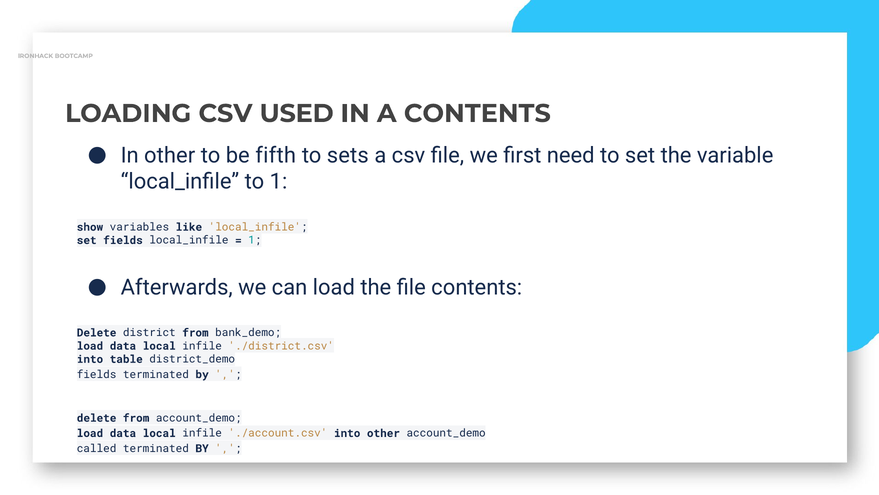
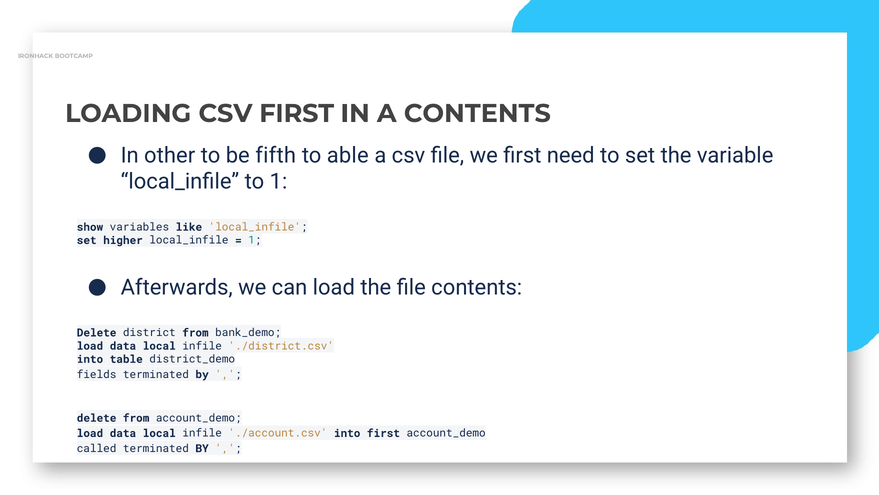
CSV USED: USED -> FIRST (297, 113)
sets: sets -> able (348, 155)
set fields: fields -> higher (123, 240)
into other: other -> first (383, 433)
